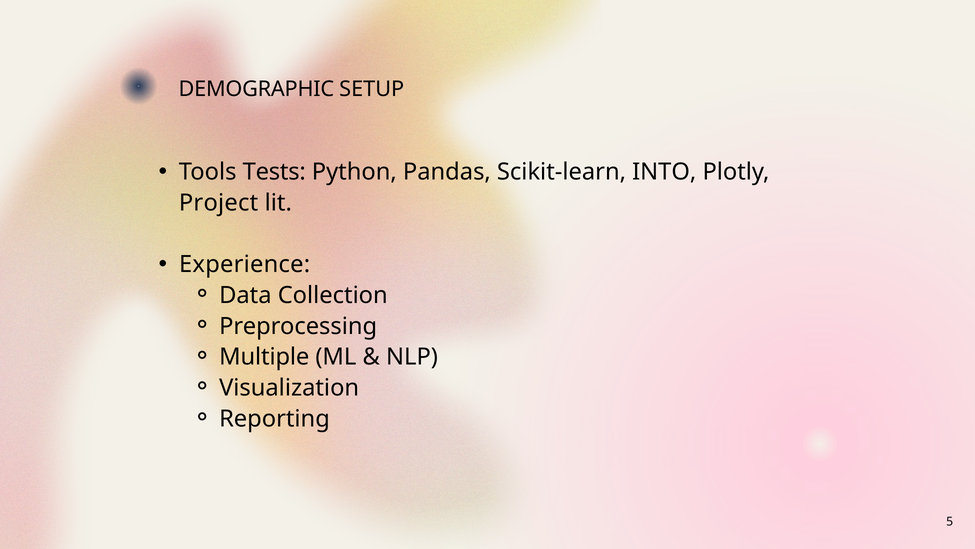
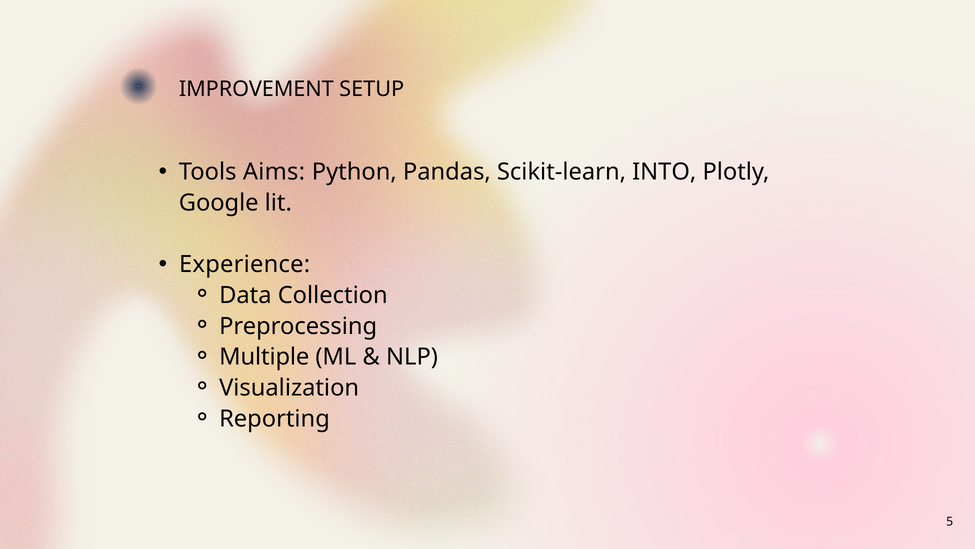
DEMOGRAPHIC: DEMOGRAPHIC -> IMPROVEMENT (256, 89)
Tests: Tests -> Aims (274, 172)
Project: Project -> Google (219, 203)
